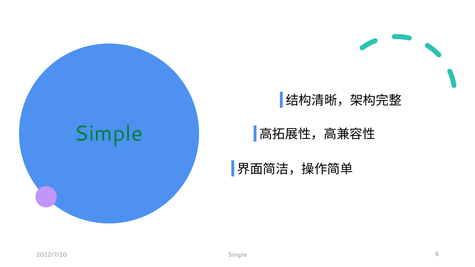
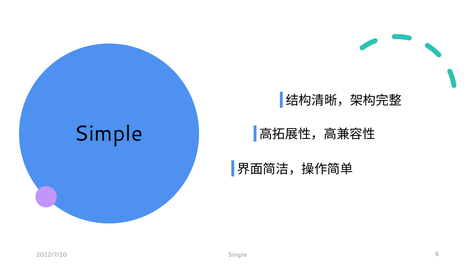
Simple colour: green -> black (109, 134)
